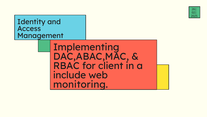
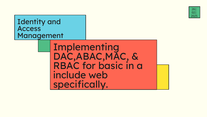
client: client -> basic (111, 66)
monitoring: monitoring -> specifically (81, 84)
